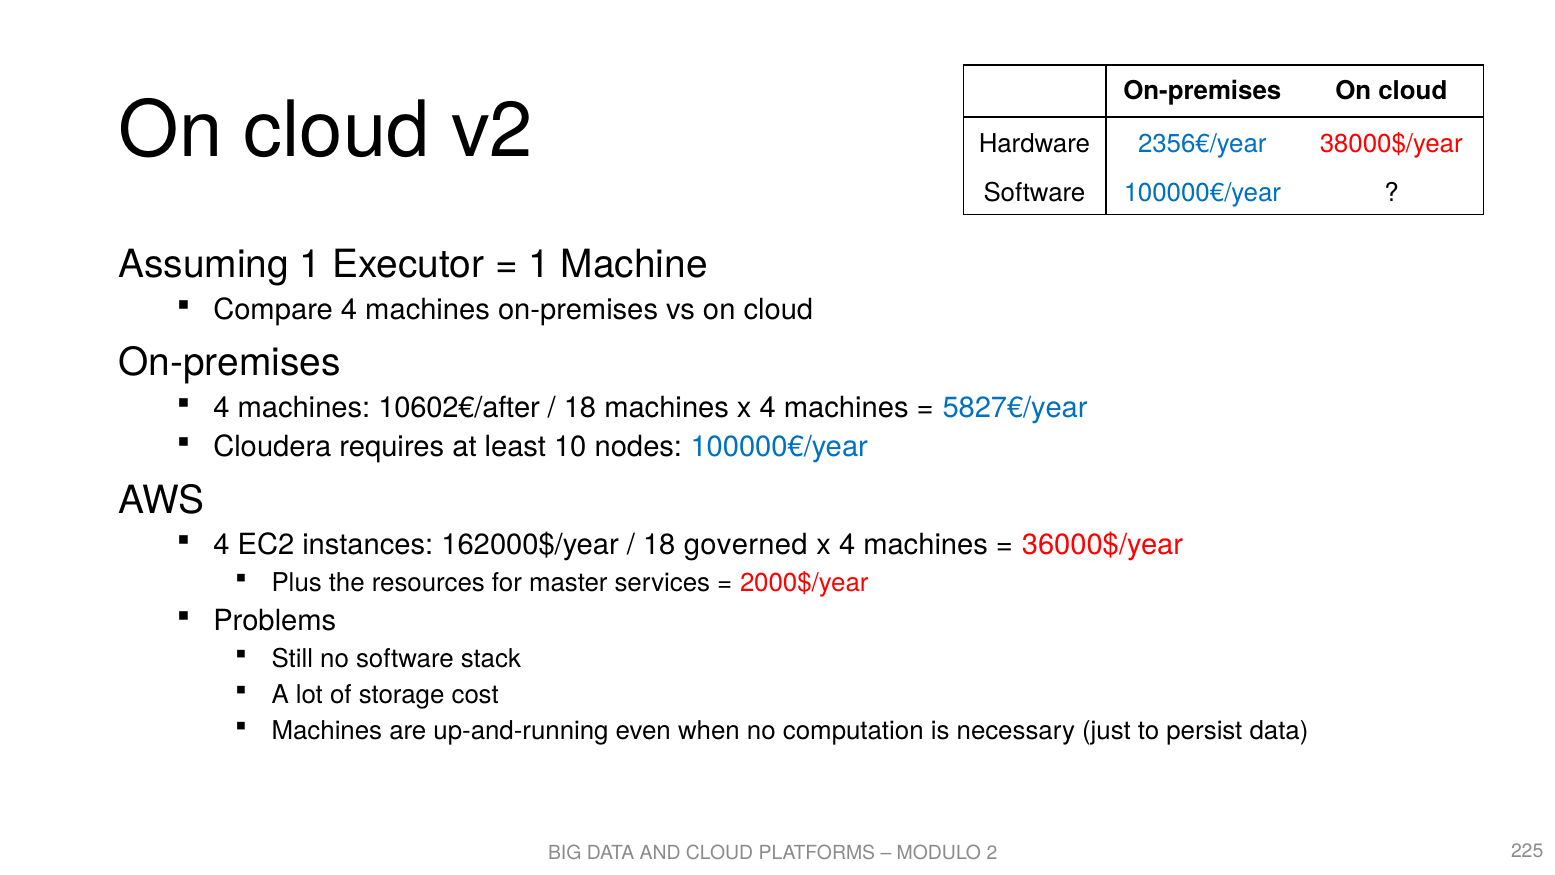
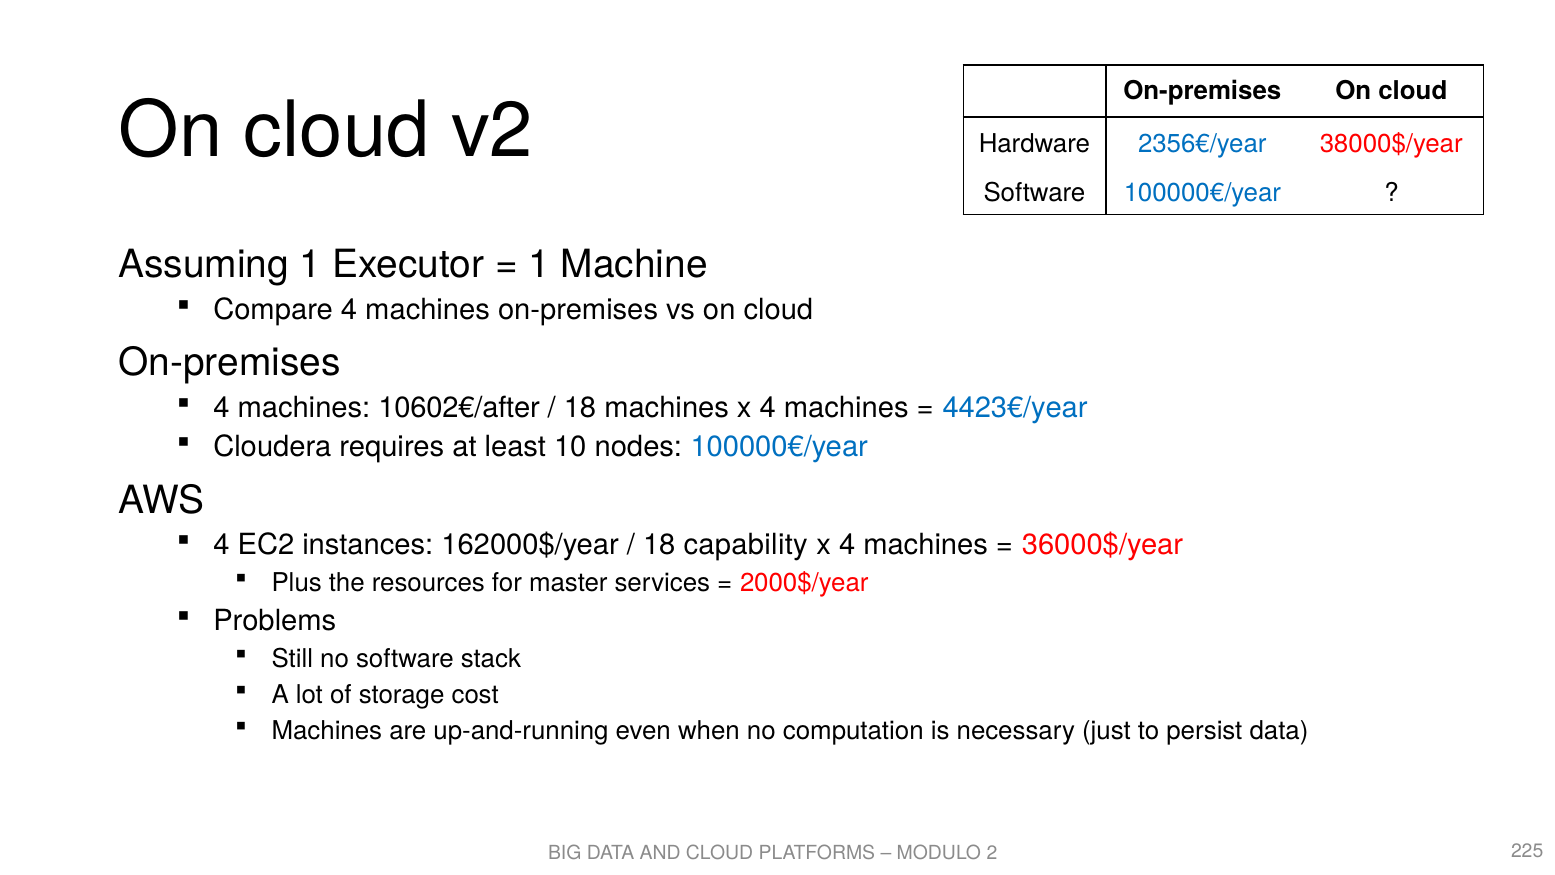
5827€/year: 5827€/year -> 4423€/year (1015, 408)
governed: governed -> capability (746, 545)
